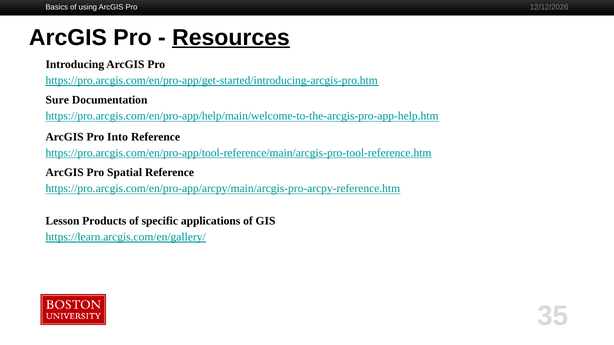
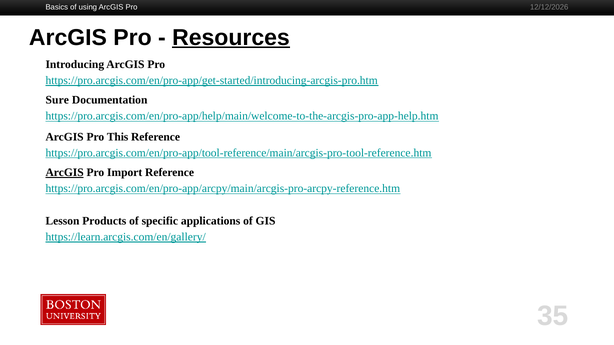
Into: Into -> This (118, 137)
ArcGIS underline: none -> present (65, 173)
Spatial: Spatial -> Import (125, 173)
